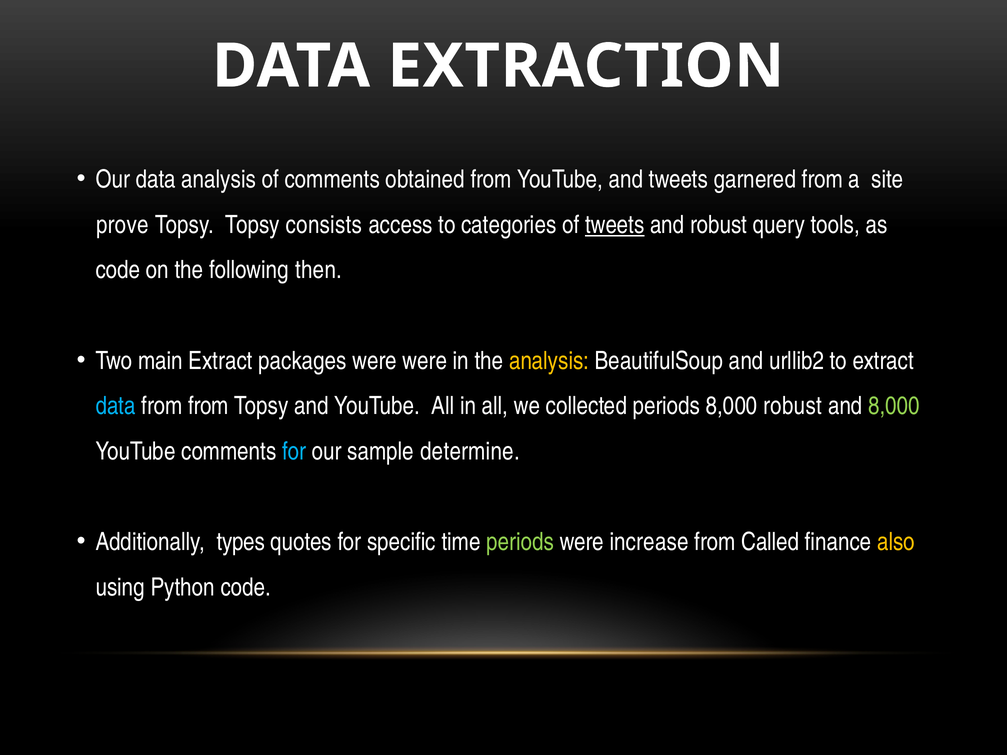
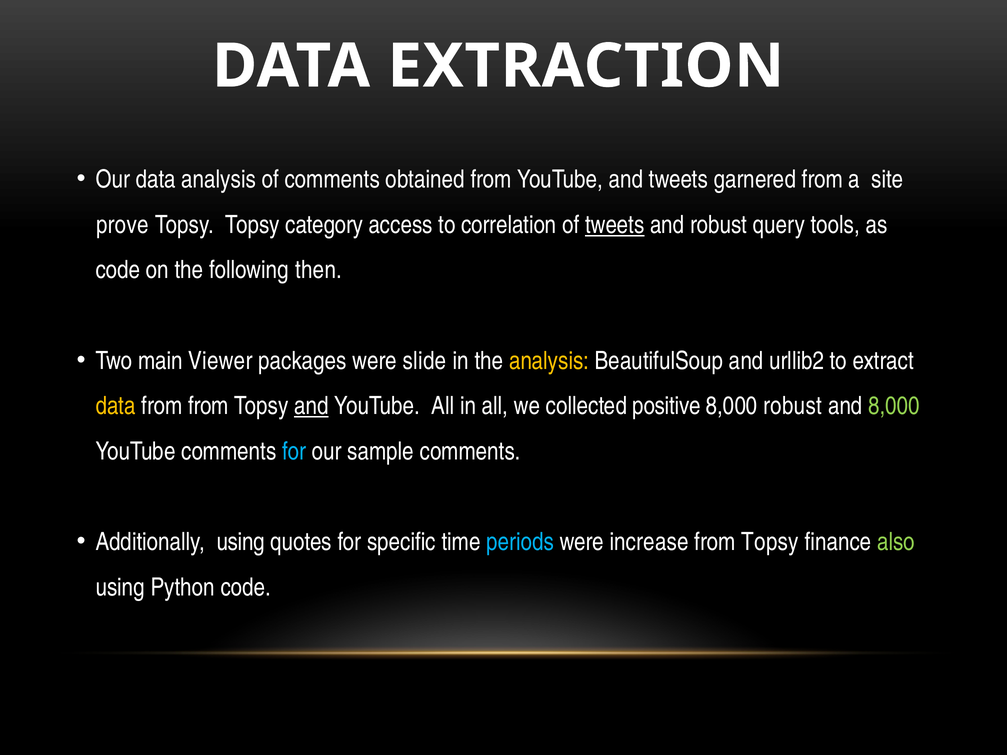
consists: consists -> category (324, 225)
categories: categories -> correlation (509, 225)
main Extract: Extract -> Viewer (220, 361)
were were: were -> slide (425, 361)
data colour: light blue -> yellow (116, 406)
and underline: none -> present (311, 406)
collected periods: periods -> positive (667, 406)
sample determine: determine -> comments (470, 451)
Additionally types: types -> using (241, 542)
periods colour: light green -> light blue (520, 542)
Called: Called -> Topsy (770, 542)
also colour: yellow -> light green (896, 542)
